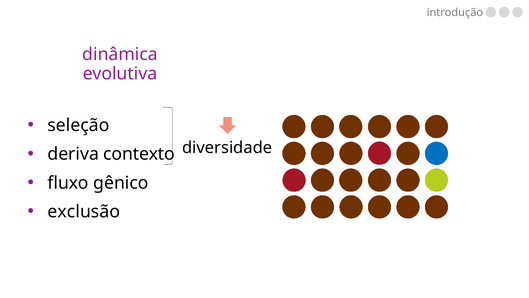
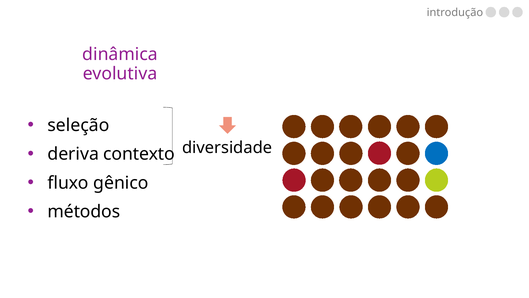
exclusão: exclusão -> métodos (84, 211)
